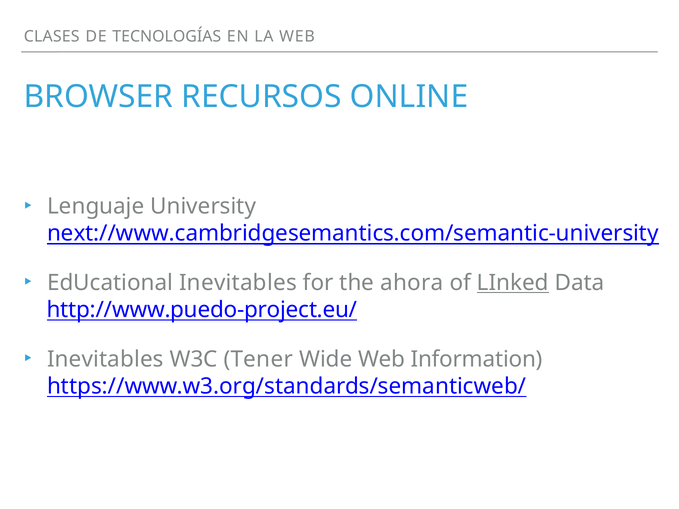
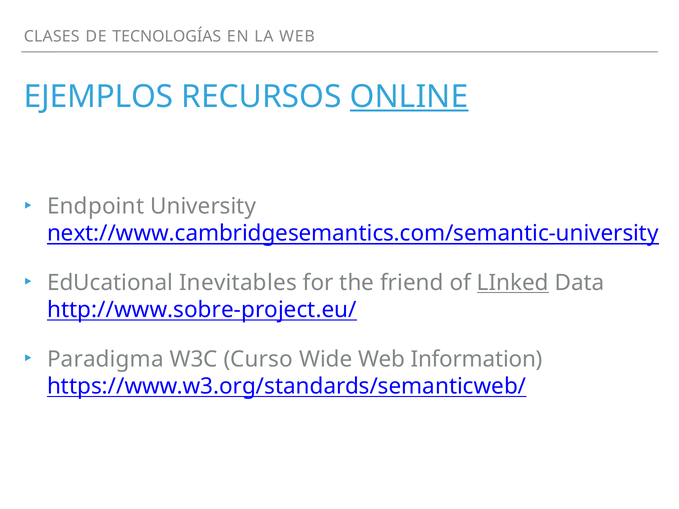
BROWSER: BROWSER -> EJEMPLOS (99, 97)
ONLINE underline: none -> present (409, 97)
Lenguaje: Lenguaje -> Endpoint (96, 207)
ahora: ahora -> friend (412, 283)
http://www.puedo-project.eu/: http://www.puedo-project.eu/ -> http://www.sobre-project.eu/ (202, 310)
Inevitables: Inevitables -> Paradigma (105, 359)
Tener: Tener -> Curso (258, 359)
